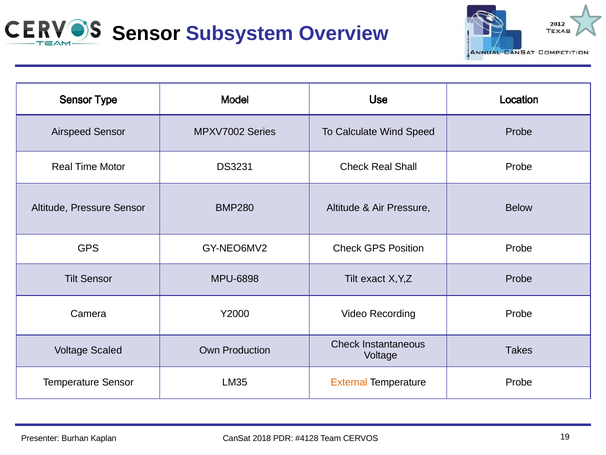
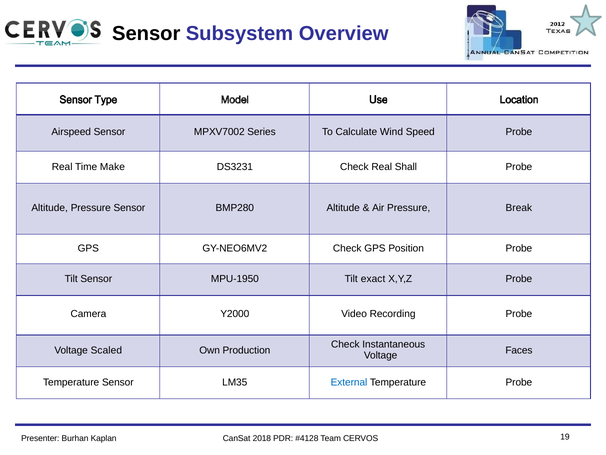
Motor: Motor -> Make (112, 167)
Below: Below -> Break (519, 207)
MPU-6898: MPU-6898 -> MPU-1950 (235, 279)
Takes: Takes -> Faces (519, 350)
External colour: orange -> blue (349, 382)
